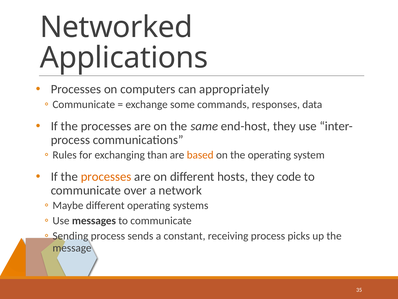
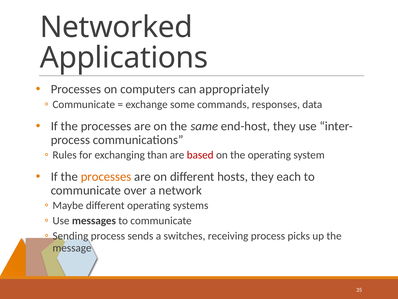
based colour: orange -> red (200, 155)
code: code -> each (289, 176)
constant: constant -> switches (184, 236)
